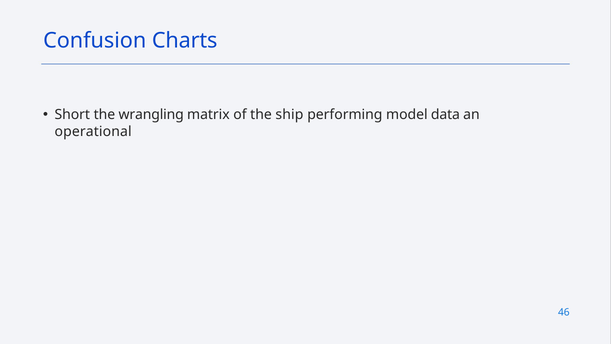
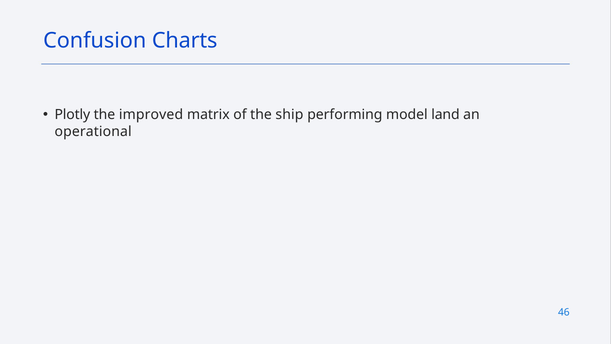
Short: Short -> Plotly (72, 115)
wrangling: wrangling -> improved (151, 115)
data: data -> land (445, 115)
